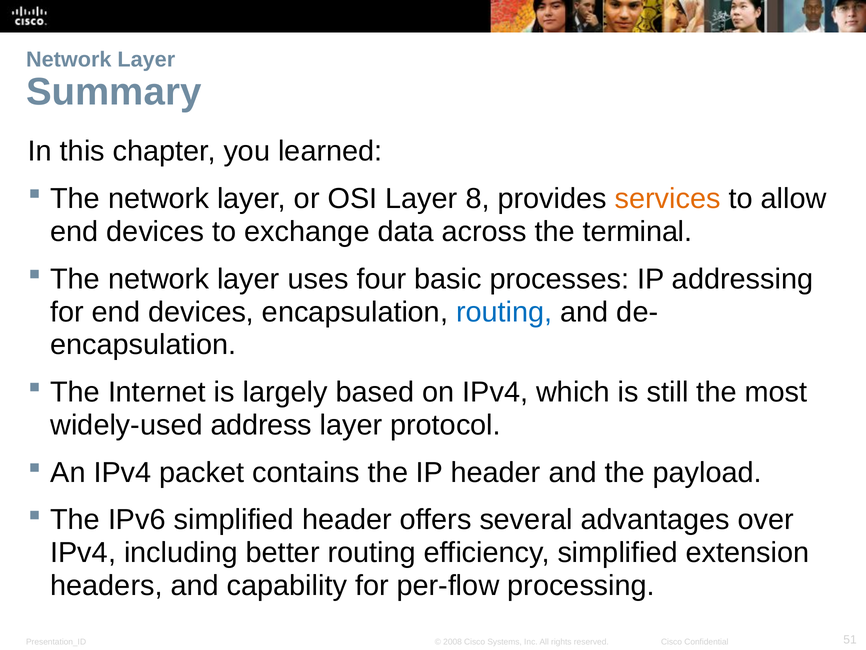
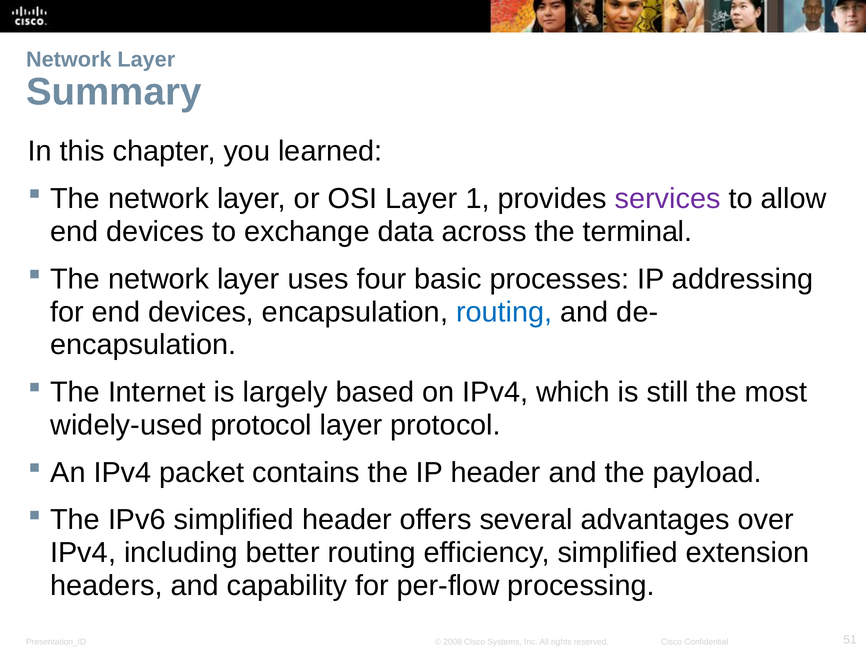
8: 8 -> 1 (478, 199)
services colour: orange -> purple (668, 199)
widely-used address: address -> protocol (261, 425)
